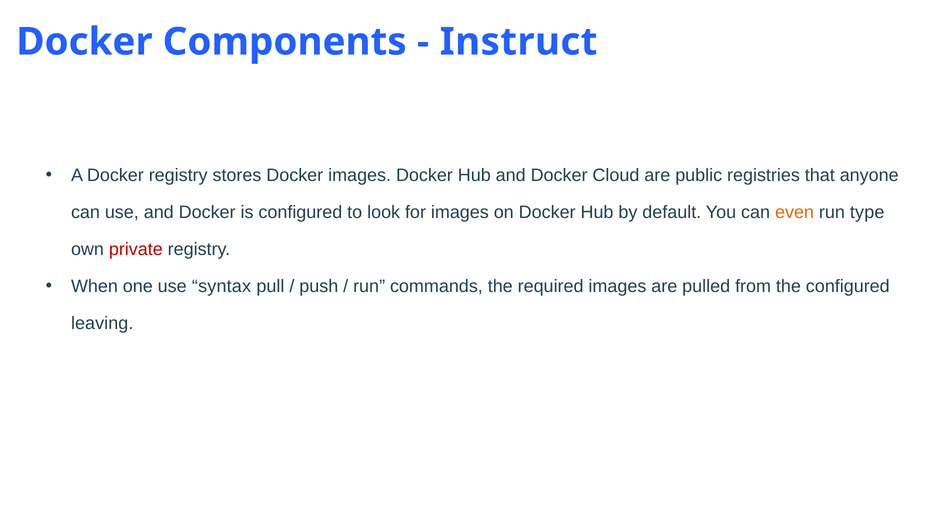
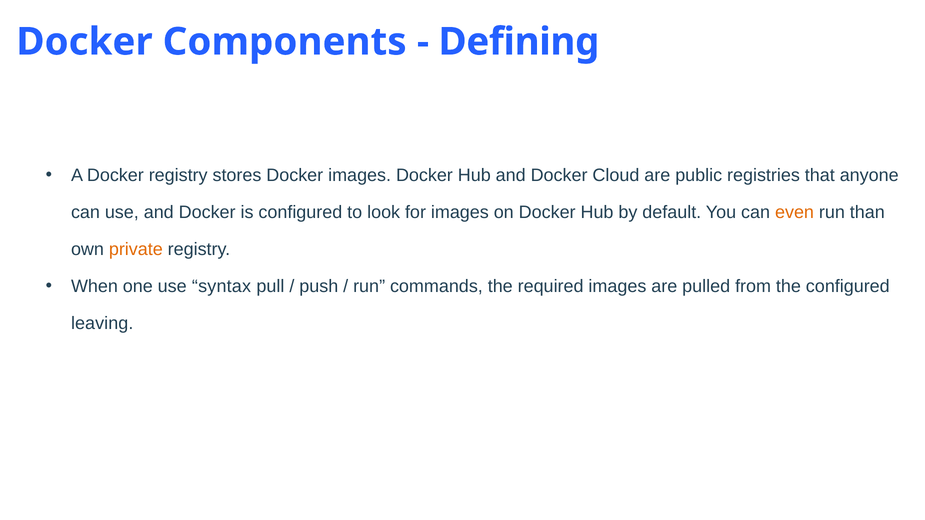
Instruct: Instruct -> Defining (519, 42)
type: type -> than (867, 212)
private colour: red -> orange (136, 249)
